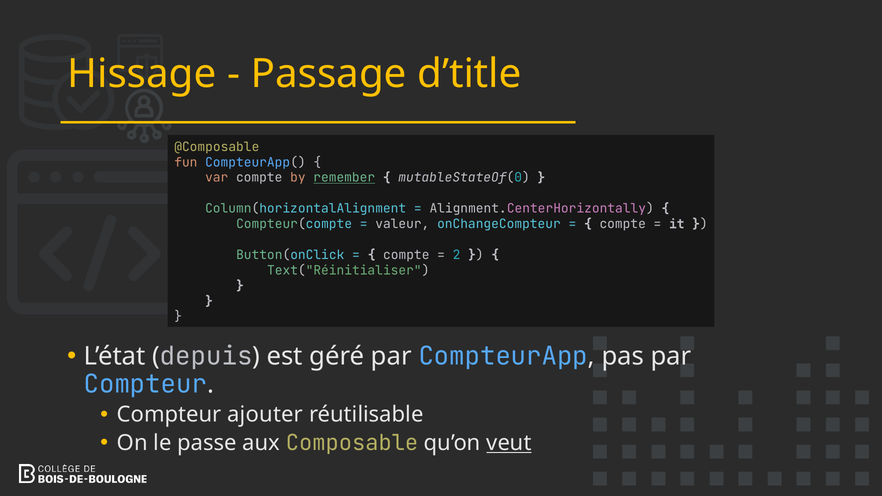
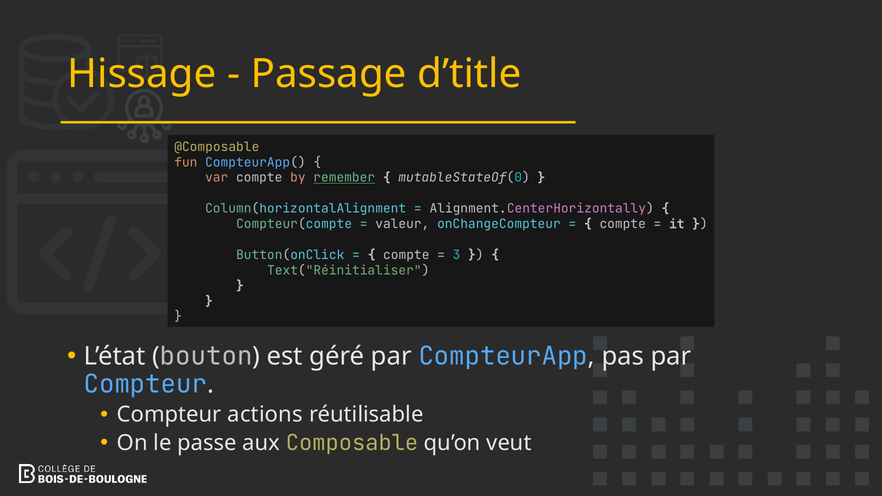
2: 2 -> 3 (457, 255)
depuis: depuis -> bouton (206, 357)
ajouter: ajouter -> actions (265, 415)
veut underline: present -> none (509, 443)
